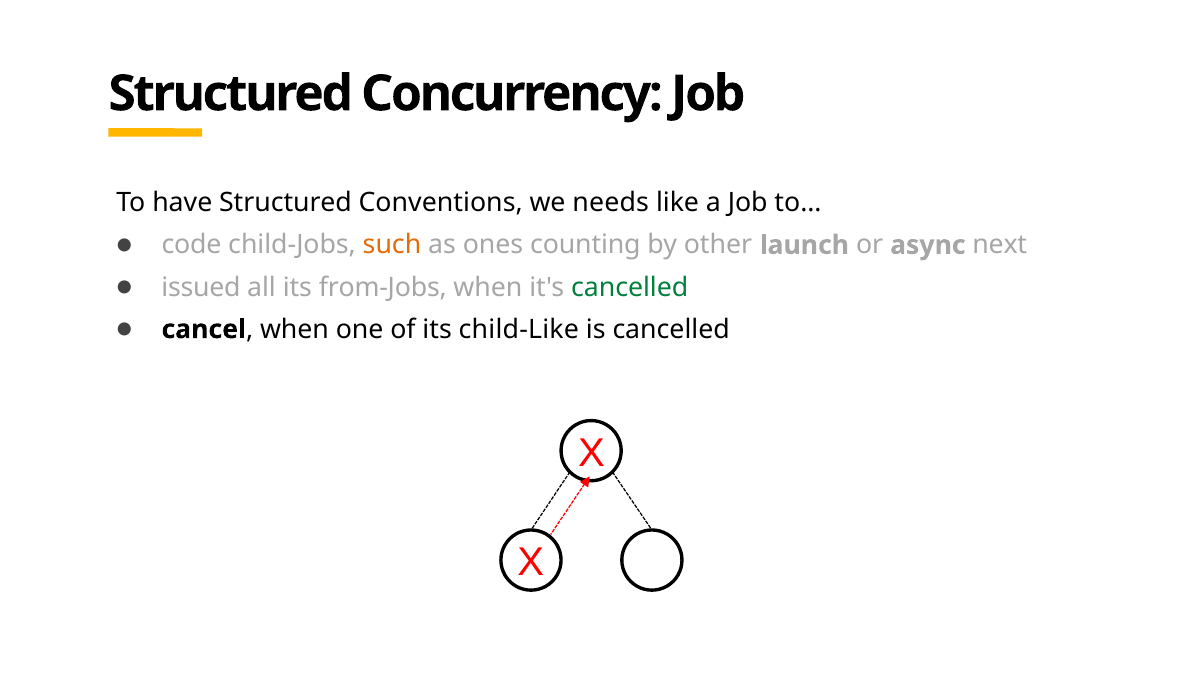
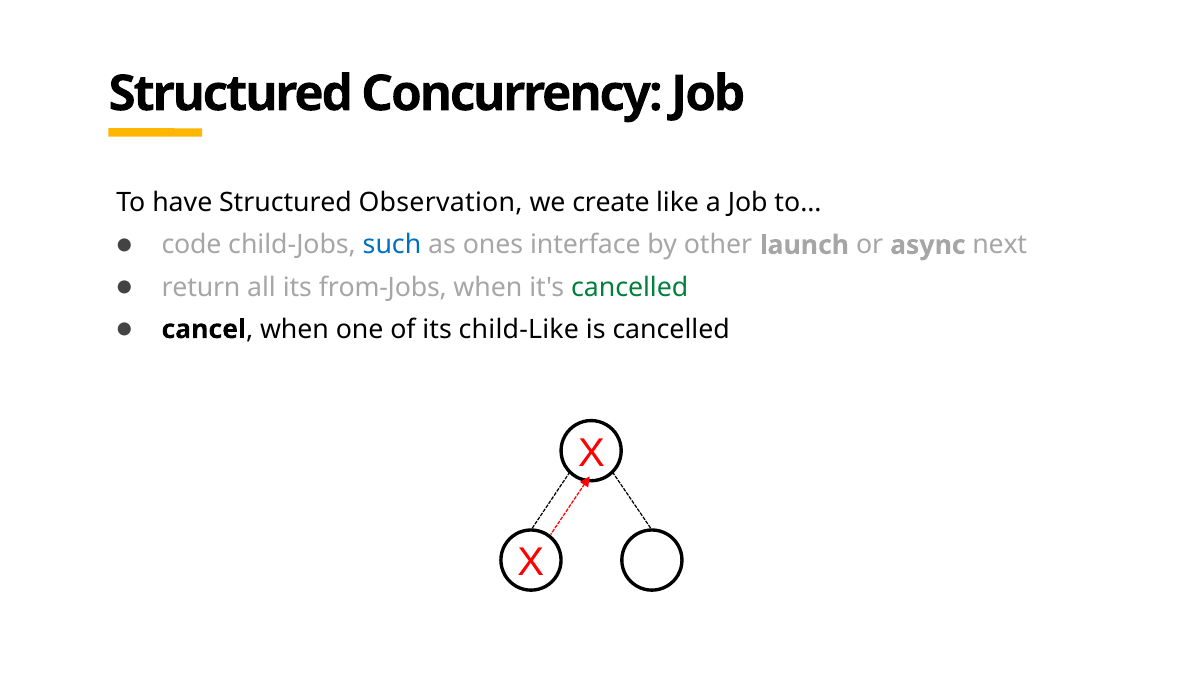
Conventions: Conventions -> Observation (441, 203)
needs: needs -> create (611, 203)
such colour: orange -> blue (392, 245)
counting: counting -> interface (585, 245)
issued: issued -> return (201, 287)
